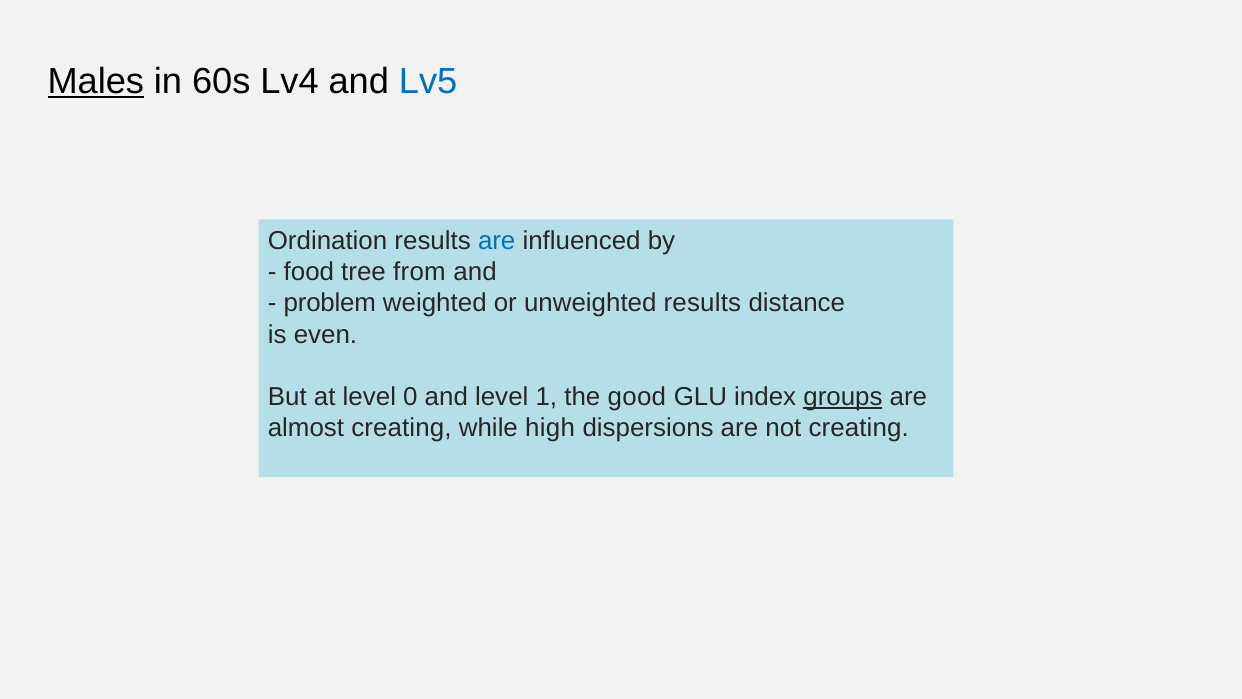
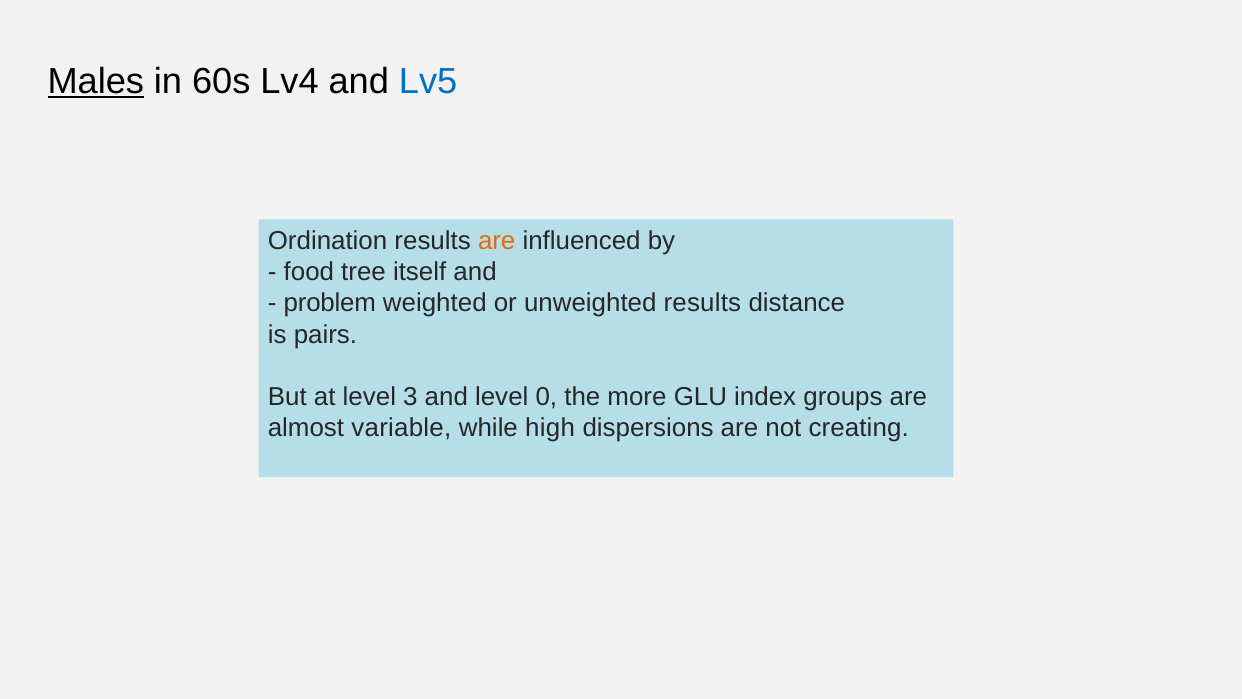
are colour: blue -> orange (497, 241)
from: from -> itself (420, 272)
even: even -> pairs (325, 334)
0: 0 -> 3 (410, 396)
1: 1 -> 0 (546, 396)
good: good -> more (637, 396)
groups underline: present -> none (843, 396)
almost creating: creating -> variable (401, 427)
